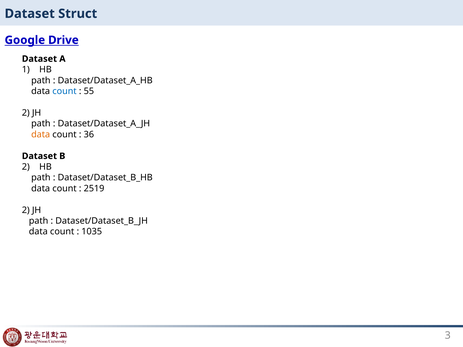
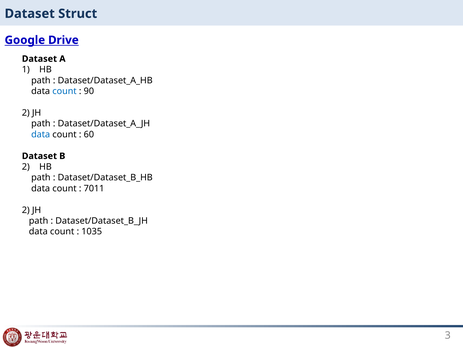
55: 55 -> 90 (89, 91)
data colour: orange -> blue (41, 135)
36: 36 -> 60 (89, 135)
2519: 2519 -> 7011 (94, 189)
